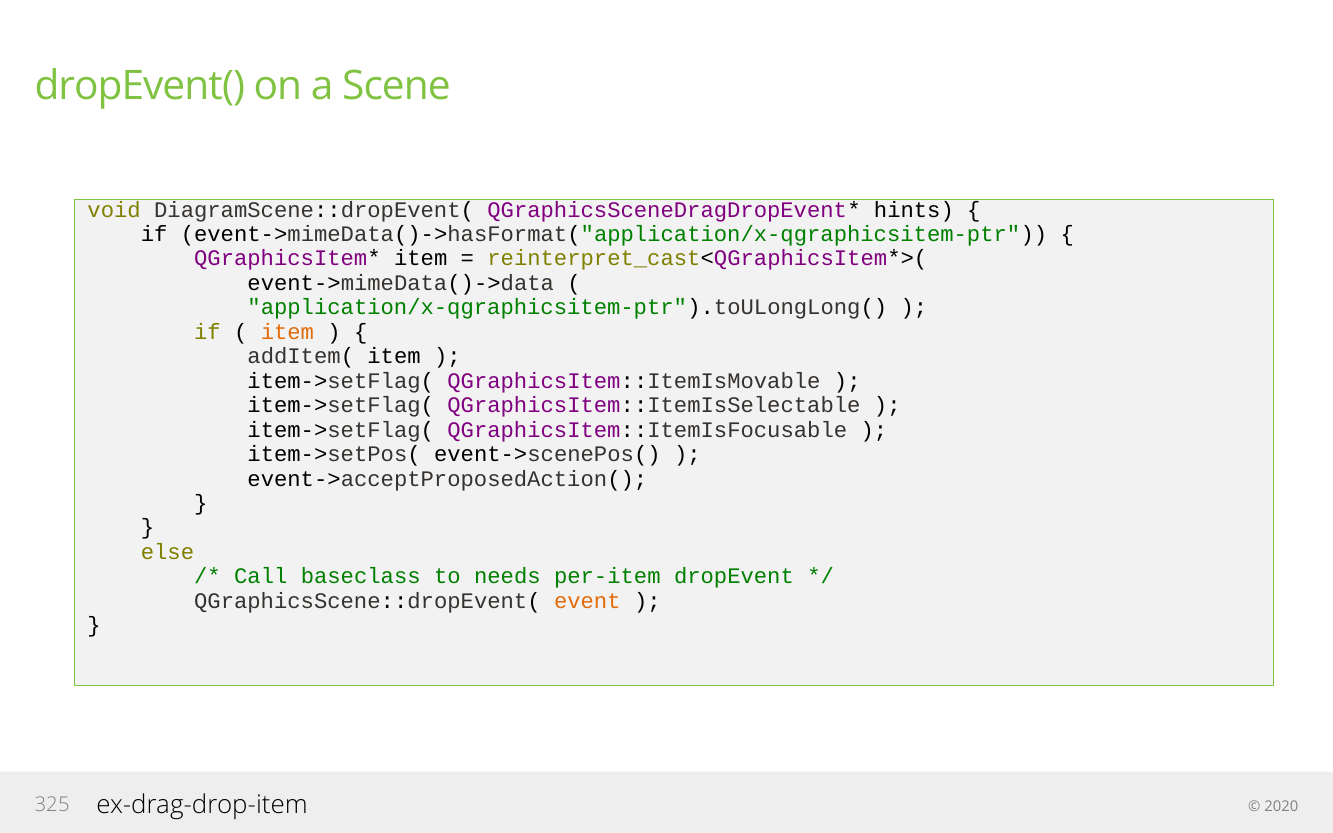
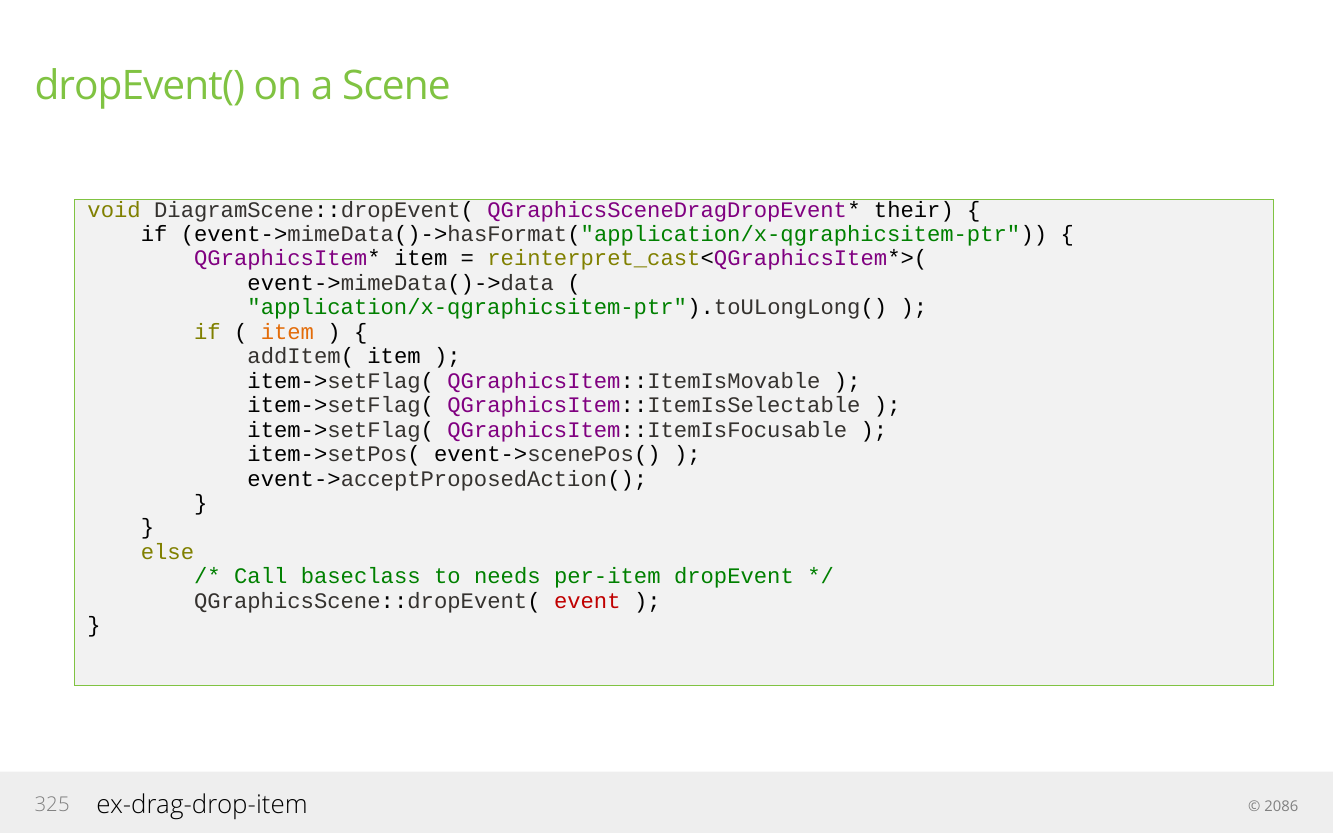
hints: hints -> their (914, 210)
event colour: orange -> red (587, 601)
2020: 2020 -> 2086 (1281, 807)
